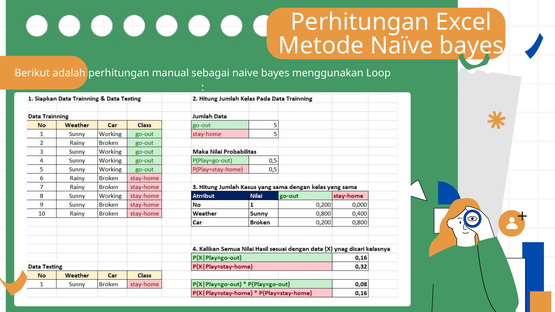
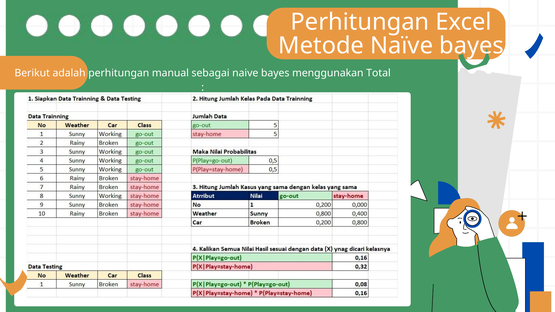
Loop: Loop -> Total (378, 73)
